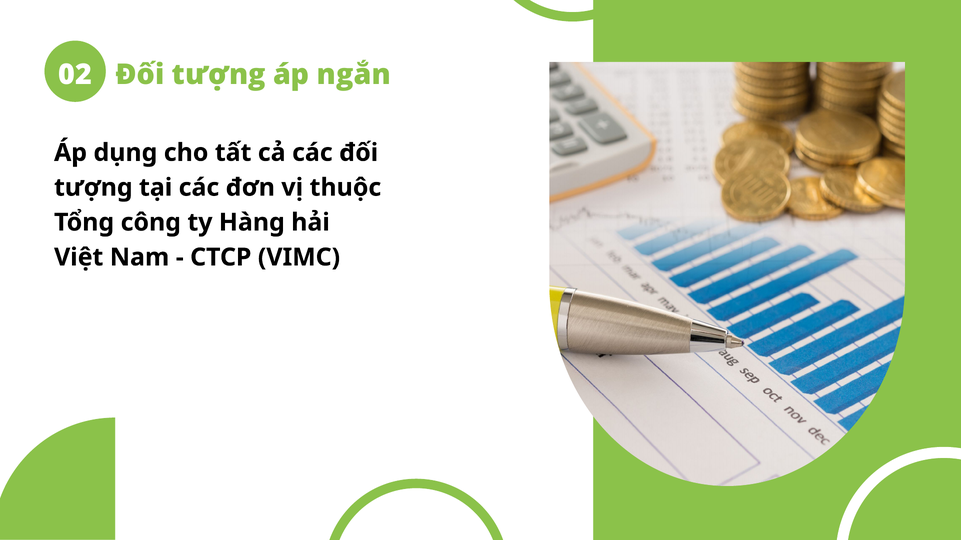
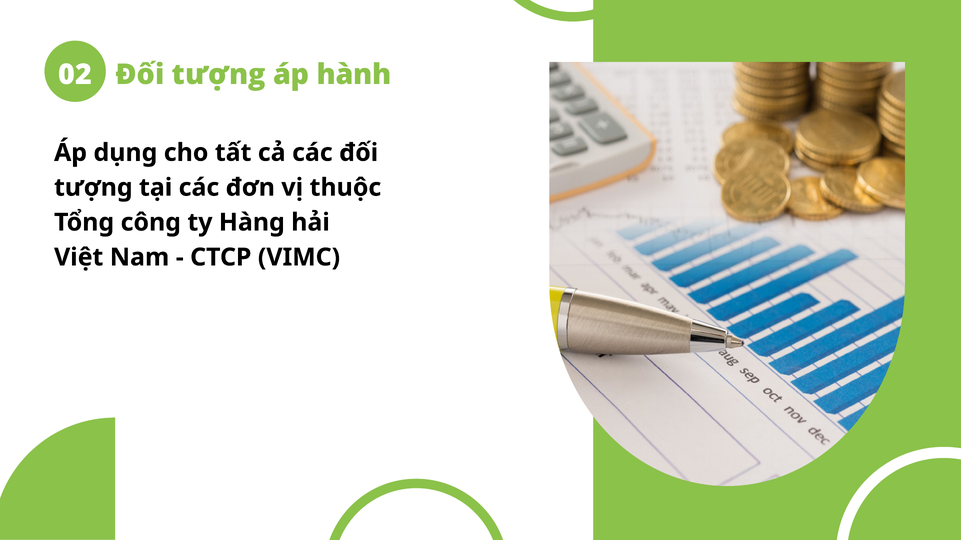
ngắn: ngắn -> hành (354, 75)
